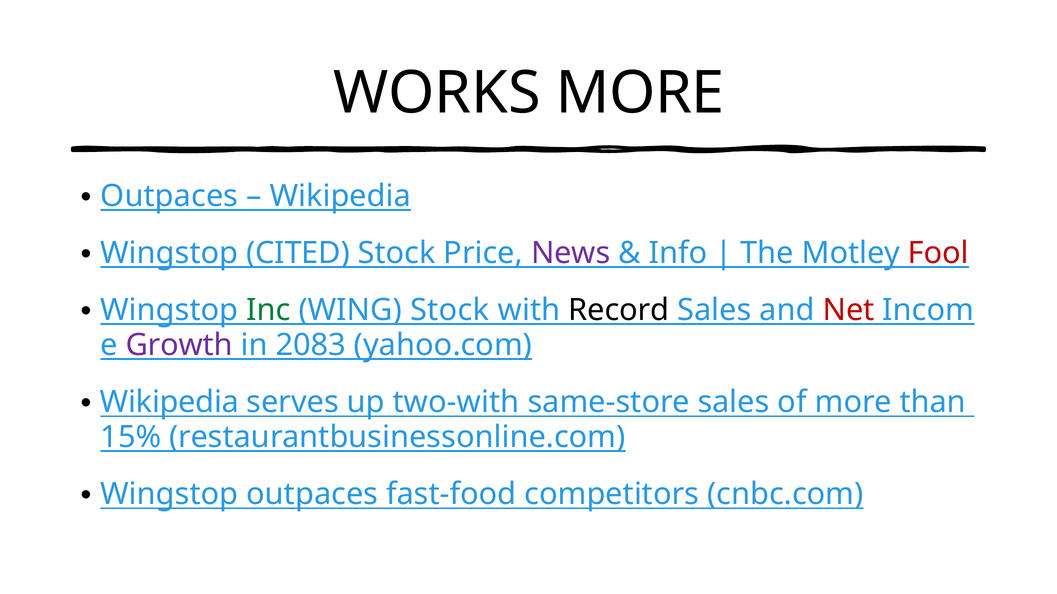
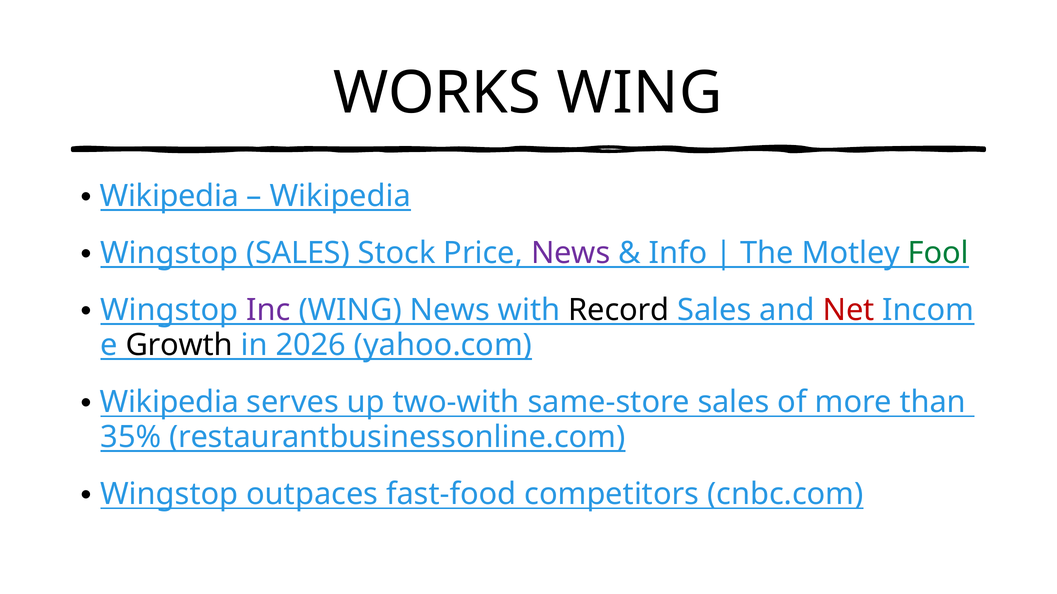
WORKS MORE: MORE -> WING (640, 93)
Outpaces: Outpaces -> Wikipedia (169, 196)
Wingstop CITED: CITED -> SALES (298, 253)
Fool colour: red -> green (938, 253)
Inc colour: green -> purple (268, 310)
WING Stock: Stock -> News (450, 310)
Growth colour: purple -> black (179, 345)
2083: 2083 -> 2026 (311, 345)
15%: 15% -> 35% (131, 437)
